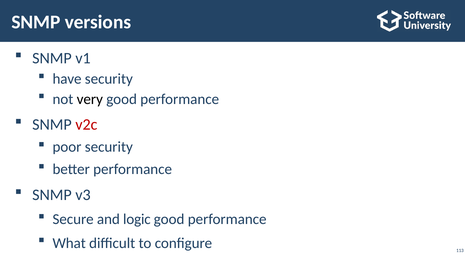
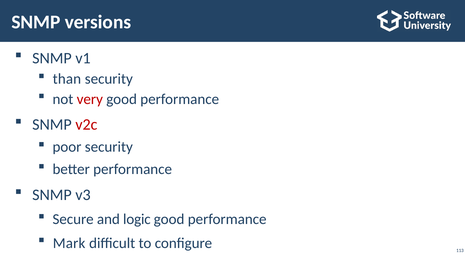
have: have -> than (67, 79)
very colour: black -> red (90, 99)
What: What -> Mark (69, 243)
